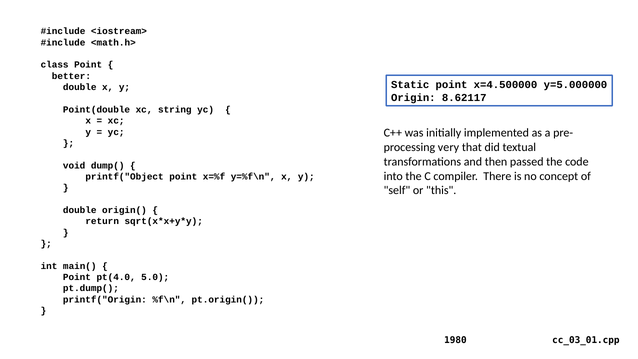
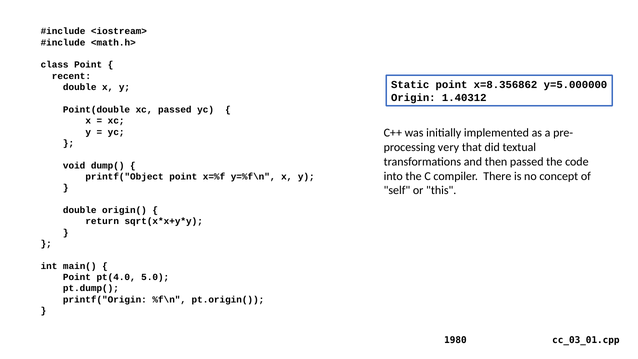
better: better -> recent (71, 76)
x=4.500000: x=4.500000 -> x=8.356862 (506, 85)
8.62117: 8.62117 -> 1.40312 (464, 98)
xc string: string -> passed (175, 110)
